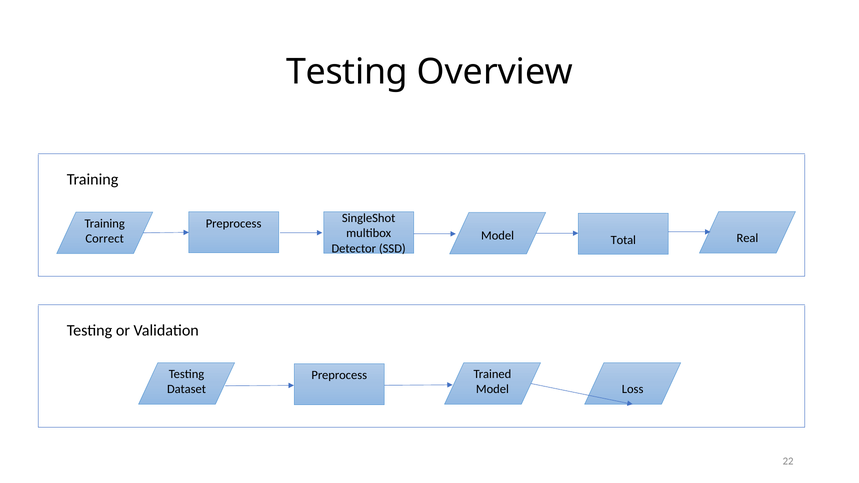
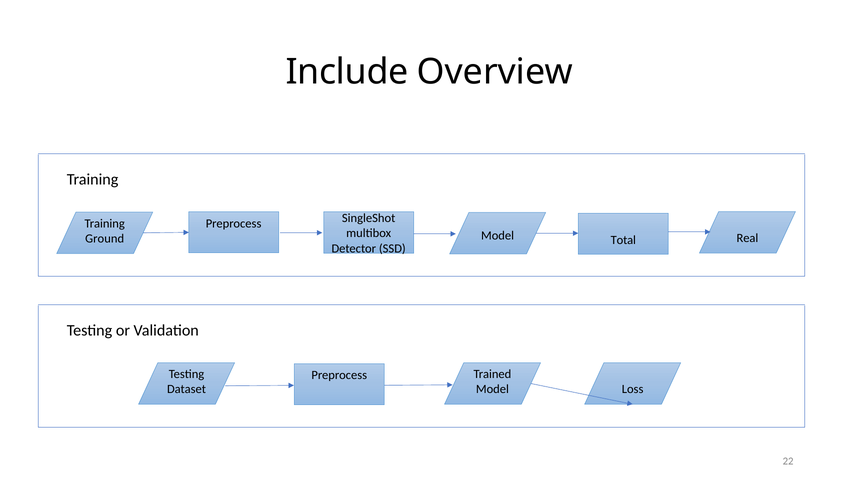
Testing: Testing -> Include (347, 72)
Correct: Correct -> Ground (105, 239)
